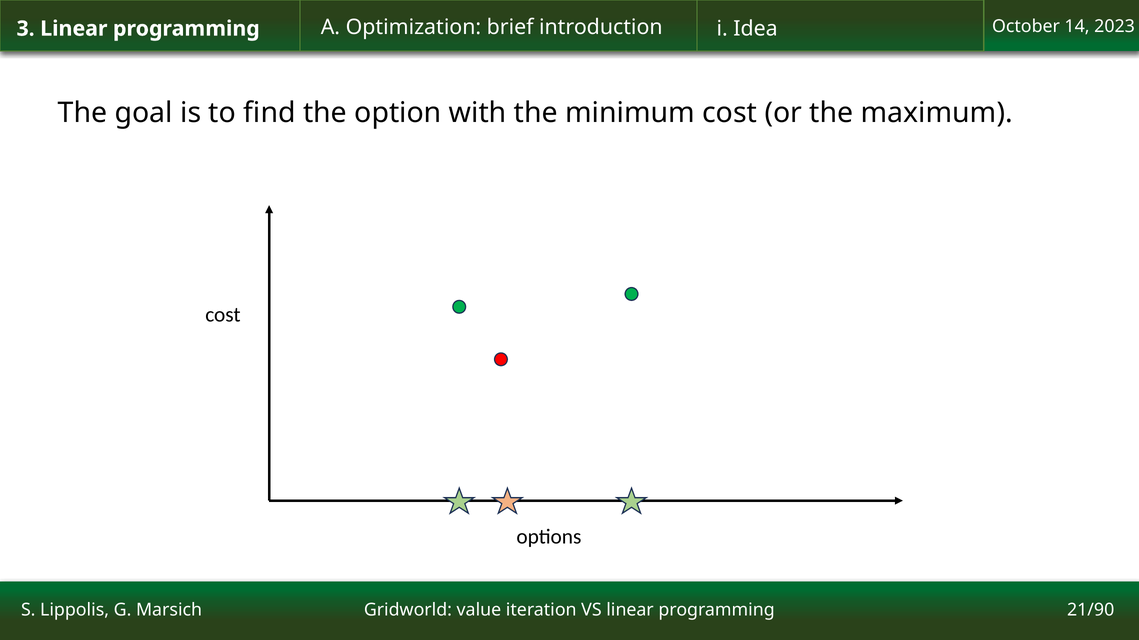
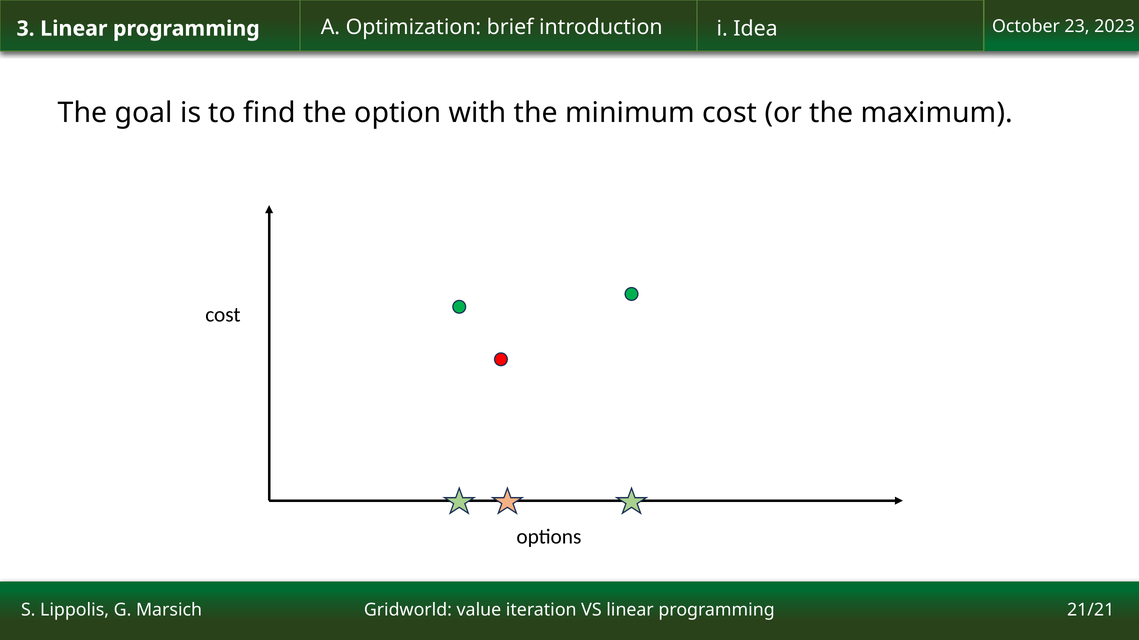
14: 14 -> 23 (1077, 26)
21/90: 21/90 -> 21/21 (1091, 611)
